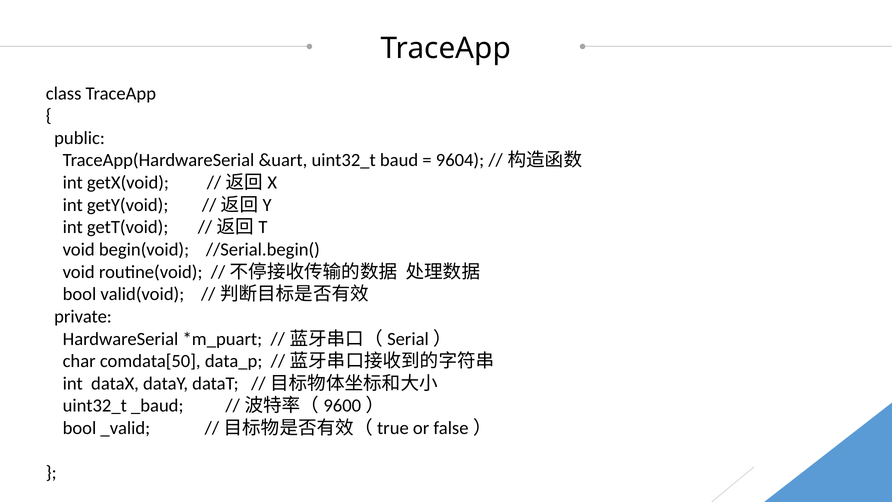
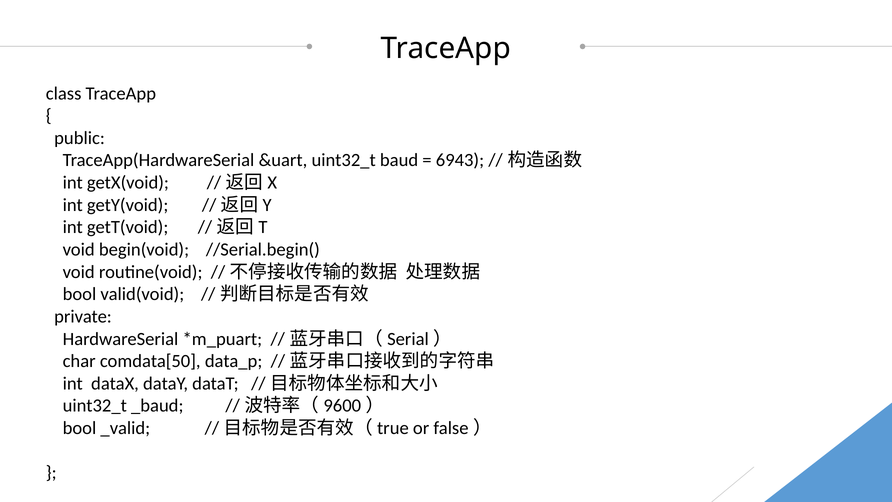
9604: 9604 -> 6943 (460, 160)
